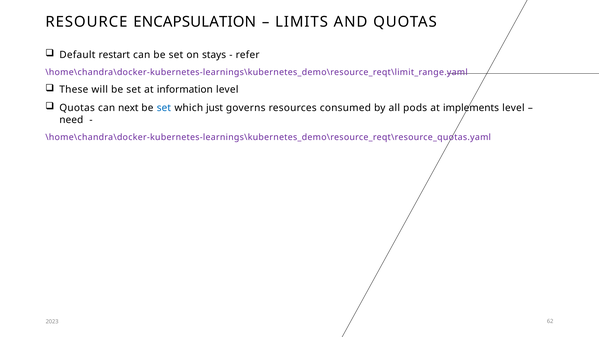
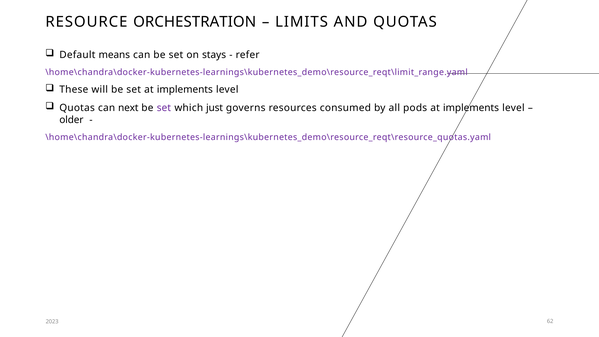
ENCAPSULATION: ENCAPSULATION -> ORCHESTRATION (195, 22)
restart: restart -> means (114, 55)
set at information: information -> implements (185, 90)
set colour: blue -> purple (164, 108)
need: need -> older (71, 120)
